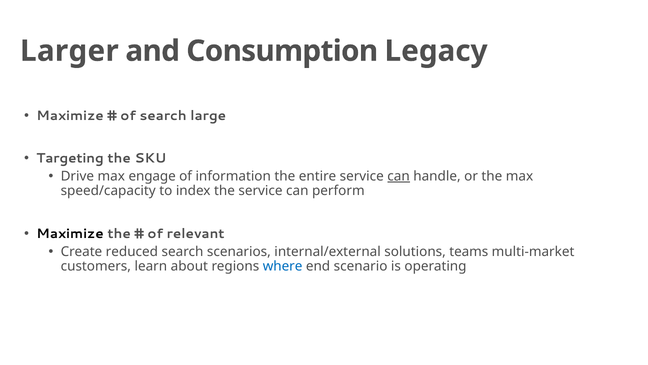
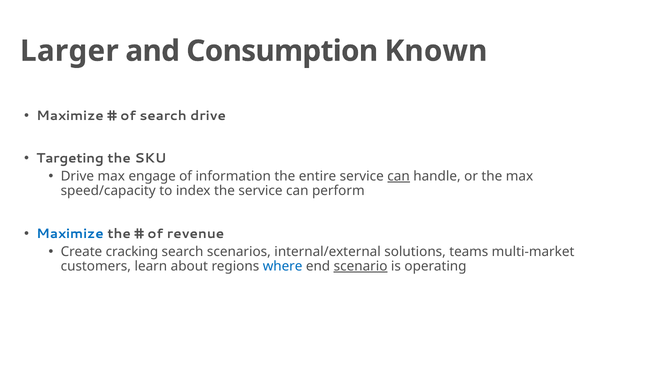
Legacy: Legacy -> Known (436, 51)
search large: large -> drive (208, 115)
Maximize colour: black -> blue (70, 233)
relevant: relevant -> revenue (196, 233)
reduced: reduced -> cracking (132, 251)
scenario underline: none -> present (361, 266)
